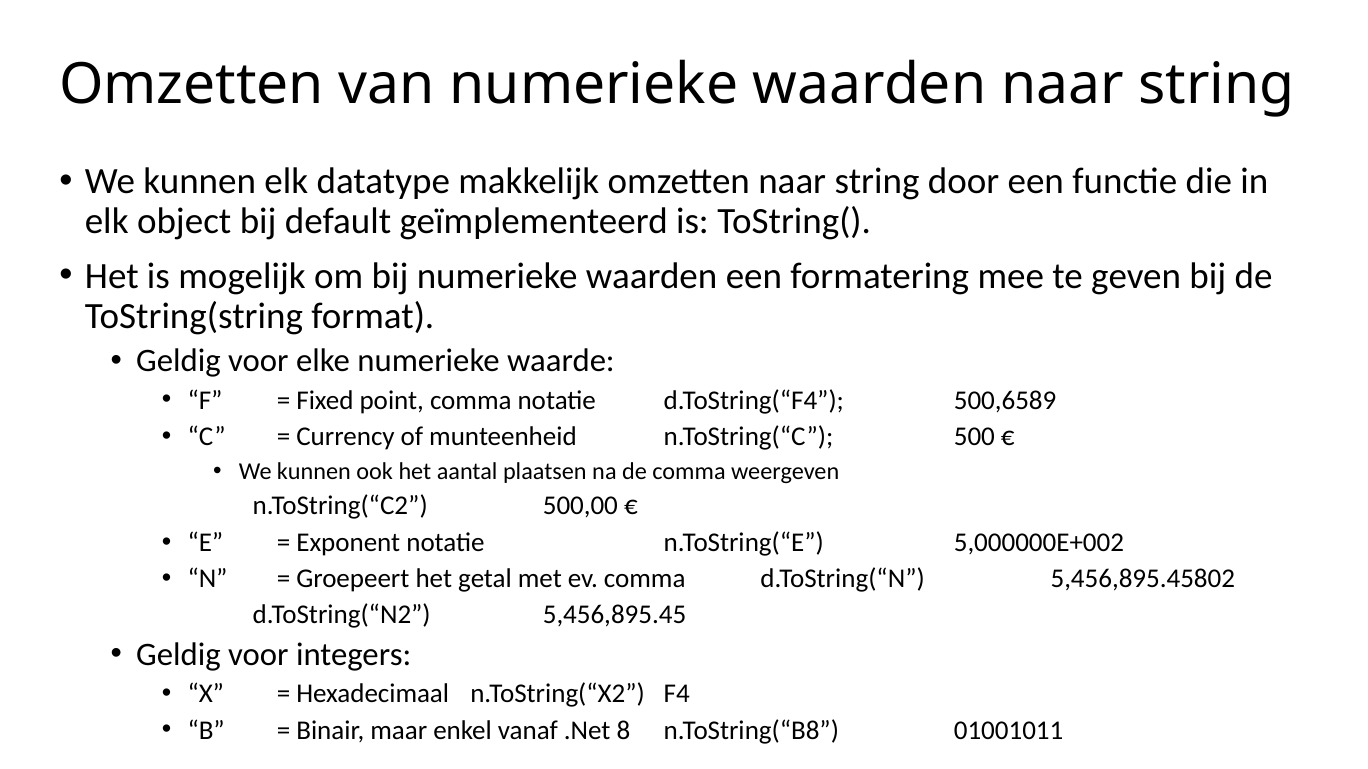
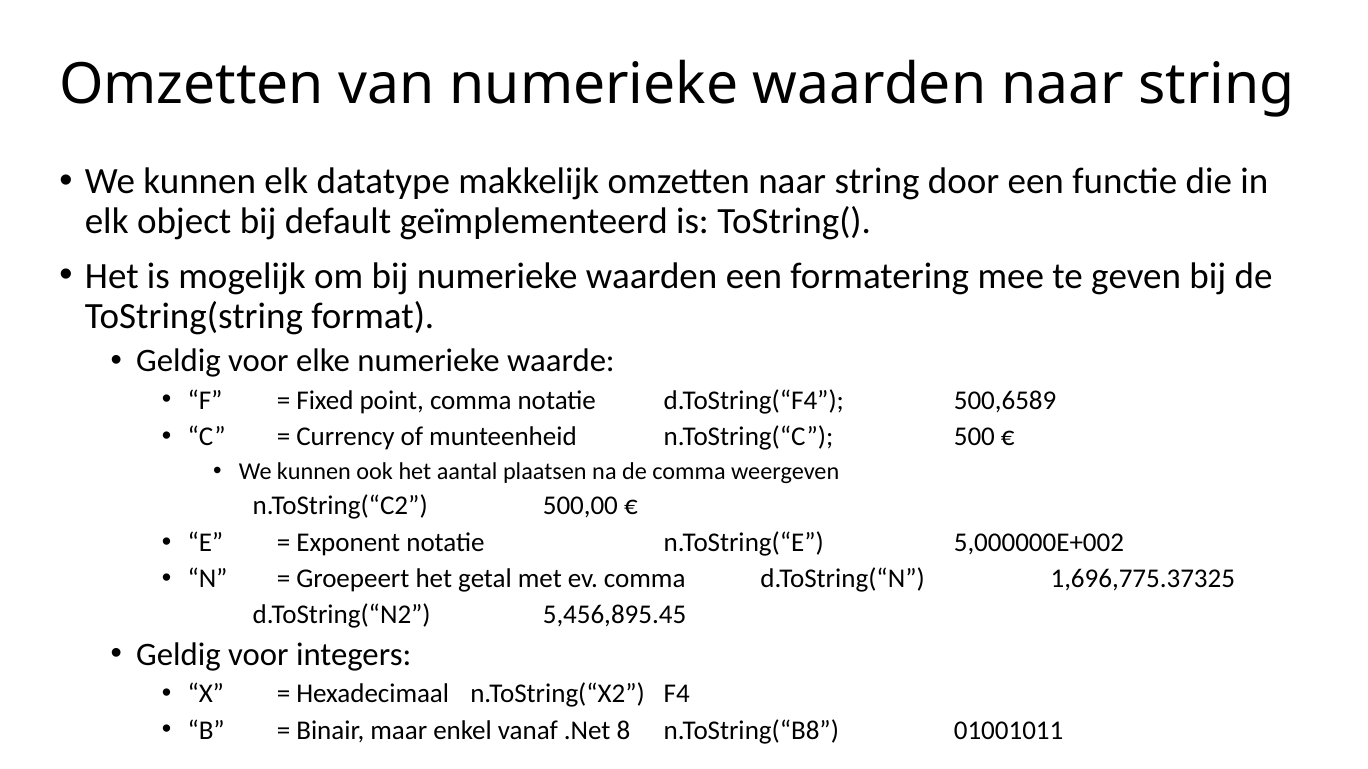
5,456,895.45802: 5,456,895.45802 -> 1,696,775.37325 (1143, 579)
